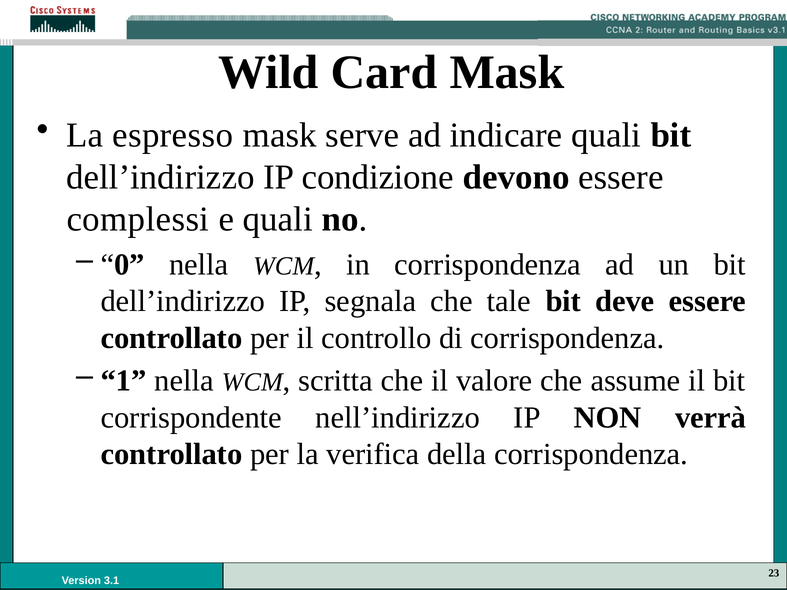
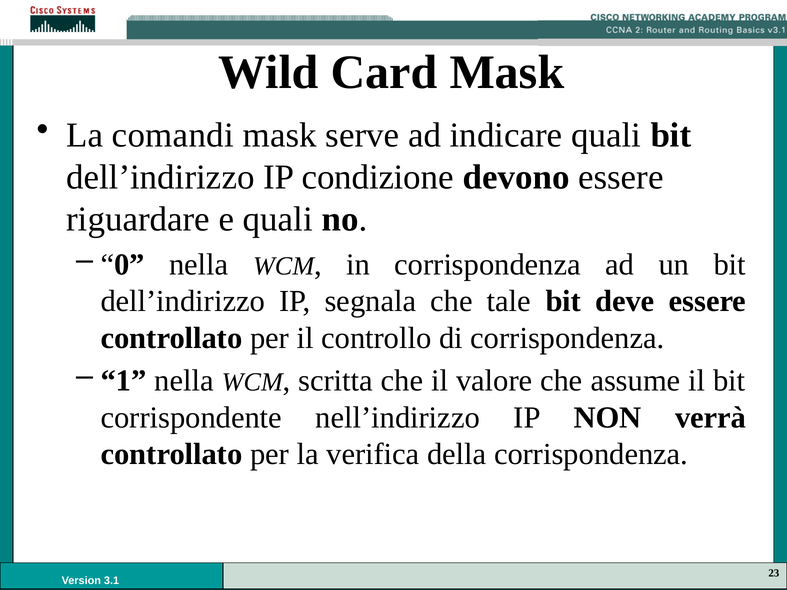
espresso: espresso -> comandi (173, 135)
complessi: complessi -> riguardare (138, 219)
